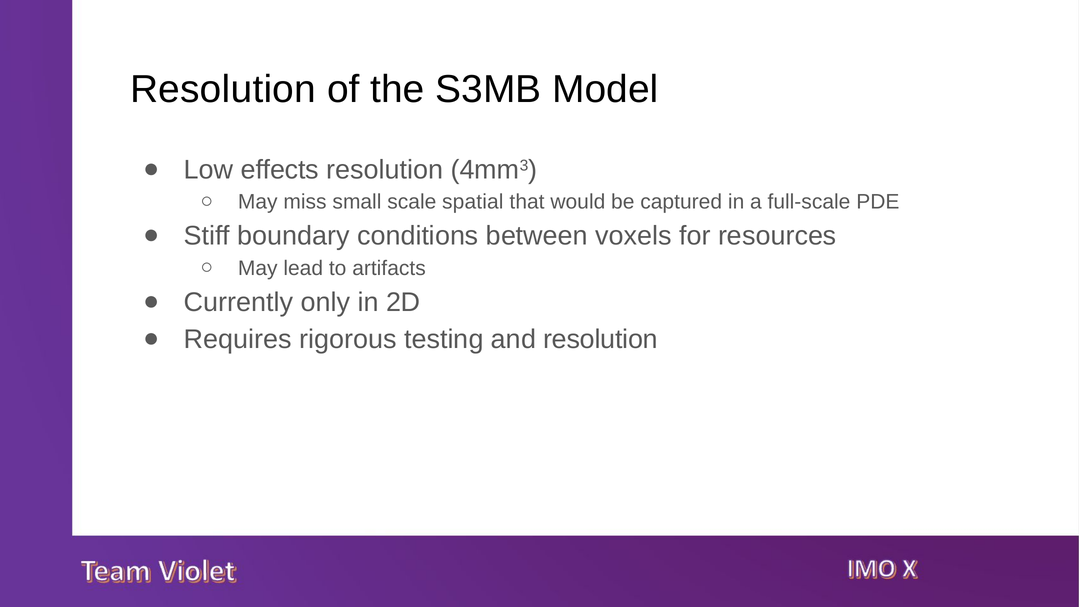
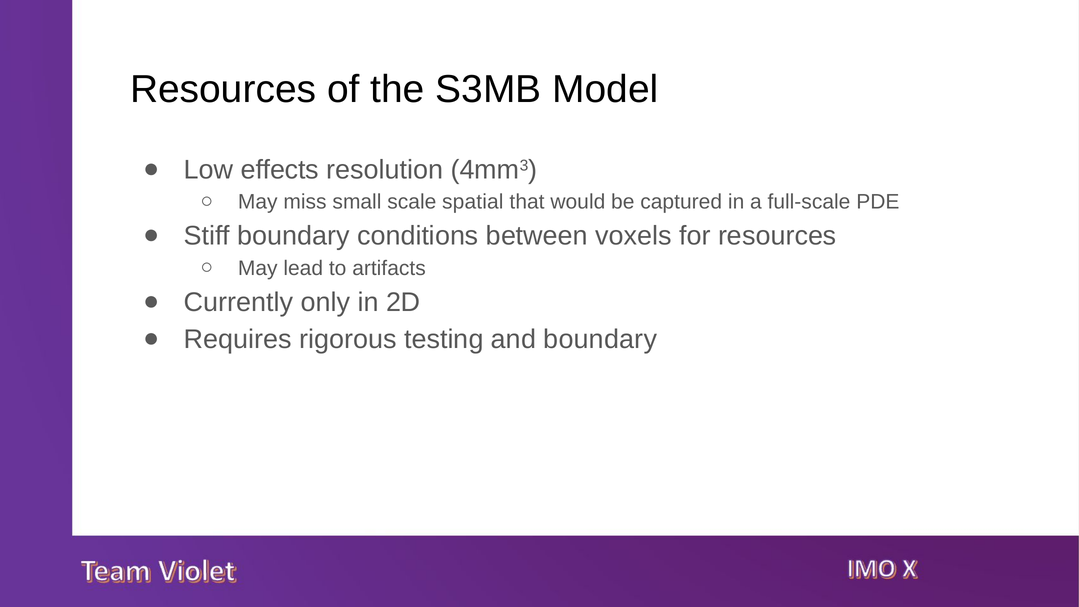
Resolution: Resolution -> Resources (223, 89)
and resolution: resolution -> boundary (600, 339)
